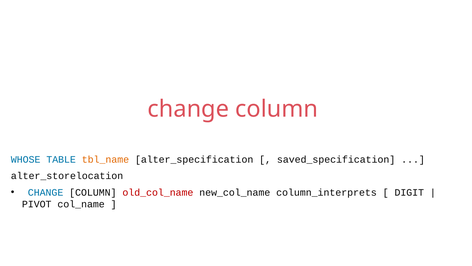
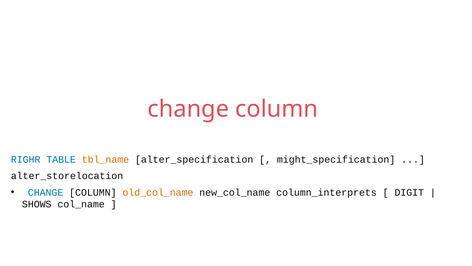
WHOSE: WHOSE -> RIGHR (26, 159)
saved_specification: saved_specification -> might_specification (336, 159)
old_col_name colour: red -> orange (158, 192)
PIVOT: PIVOT -> SHOWS (37, 204)
